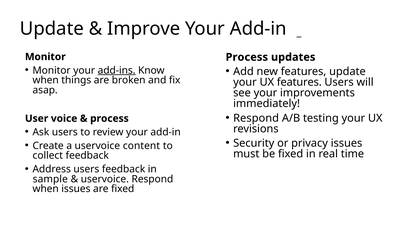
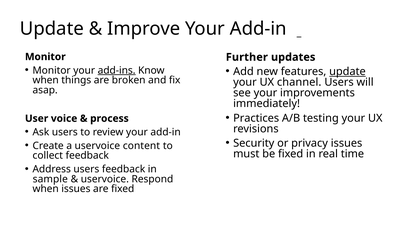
Process: Process -> Further (247, 57)
update underline: none -> present (347, 72)
UX features: features -> channel (299, 82)
Respond: Respond -> Practices (256, 118)
